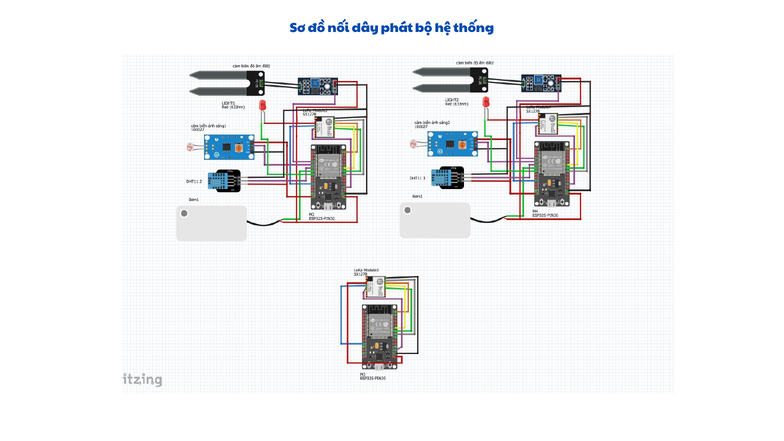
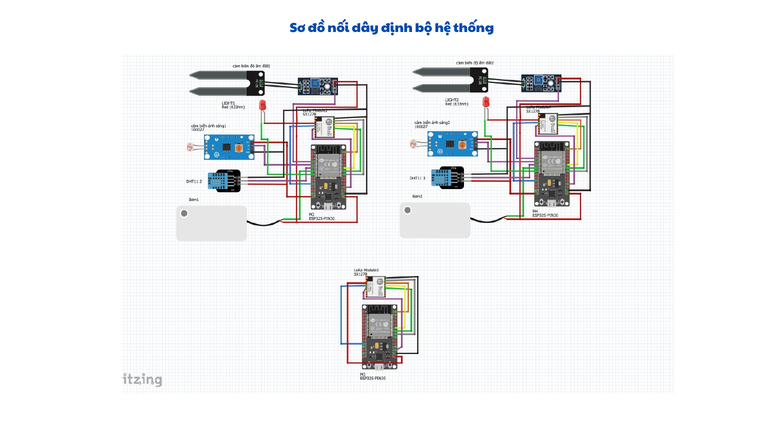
phát: phát -> định (397, 28)
